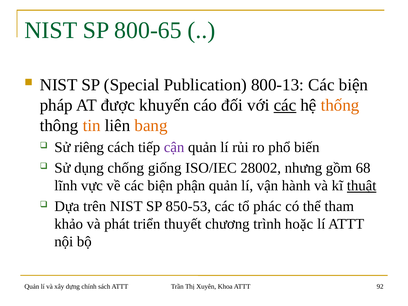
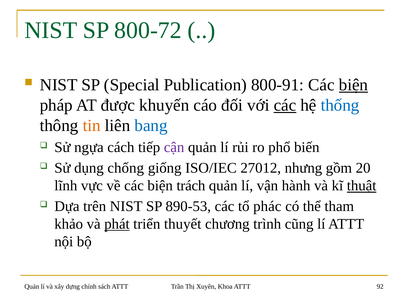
800-65: 800-65 -> 800-72 (148, 30)
800-13: 800-13 -> 800-91 (278, 85)
biện underline: none -> present (353, 85)
thống colour: orange -> blue (340, 105)
bang colour: orange -> blue (151, 126)
riêng: riêng -> ngựa (89, 147)
28002: 28002 -> 27012 (261, 168)
68: 68 -> 20 (363, 168)
phận: phận -> trách (191, 186)
850-53: 850-53 -> 890-53 (188, 206)
phát underline: none -> present (117, 224)
hoặc: hoặc -> cũng (299, 224)
